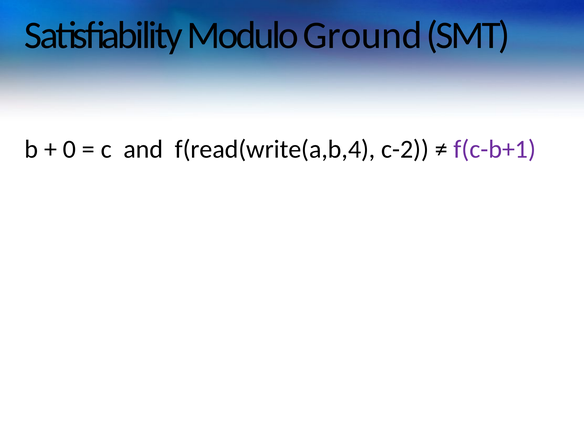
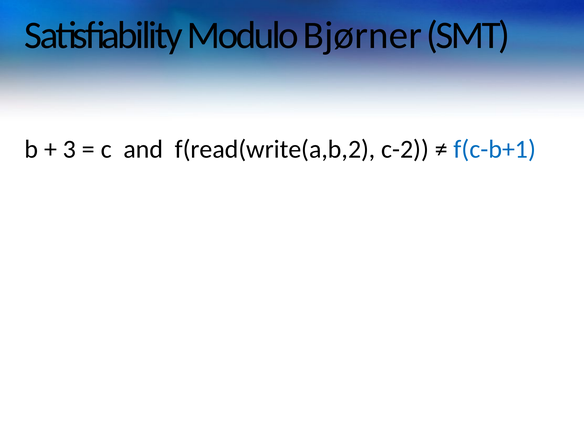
Ground: Ground -> Bjørner (362, 35)
0: 0 -> 3 (69, 149)
f(read(write(a,b,4: f(read(write(a,b,4 -> f(read(write(a,b,2 (275, 149)
f(c-b+1 colour: purple -> blue (495, 149)
